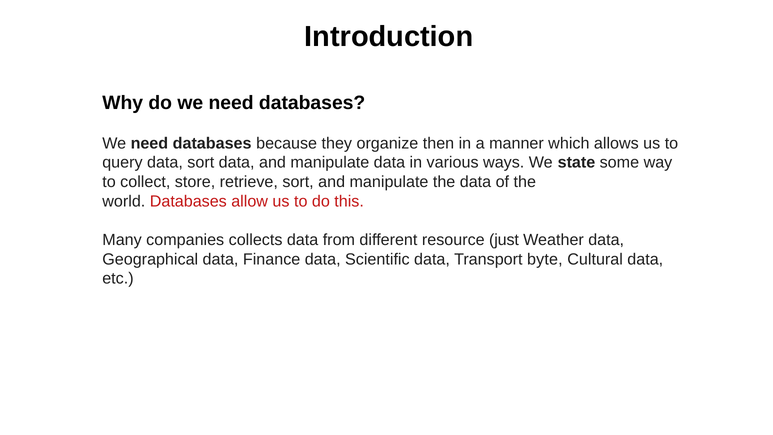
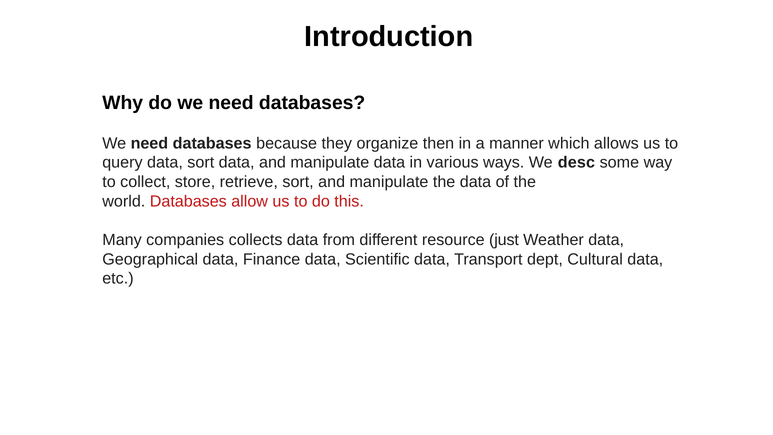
state: state -> desc (576, 162)
byte: byte -> dept (545, 259)
